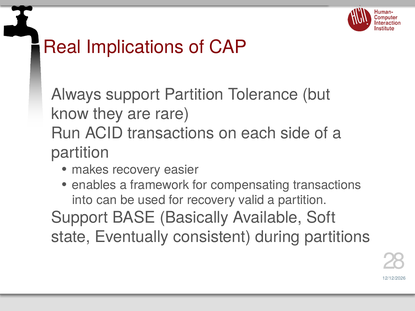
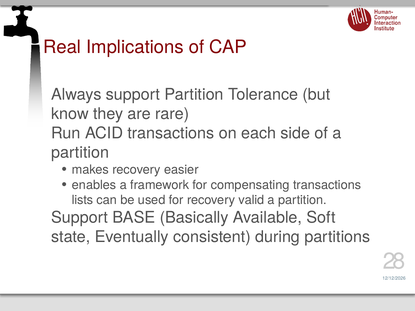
into: into -> lists (83, 200)
